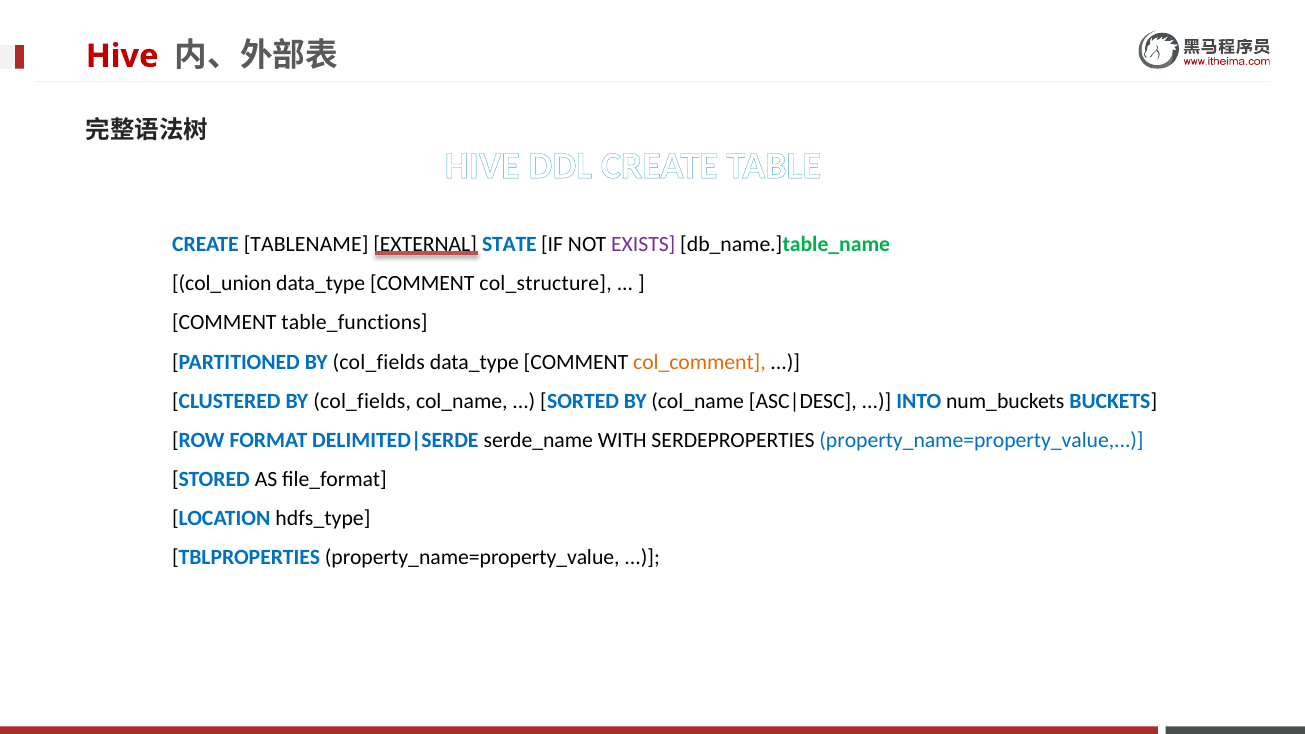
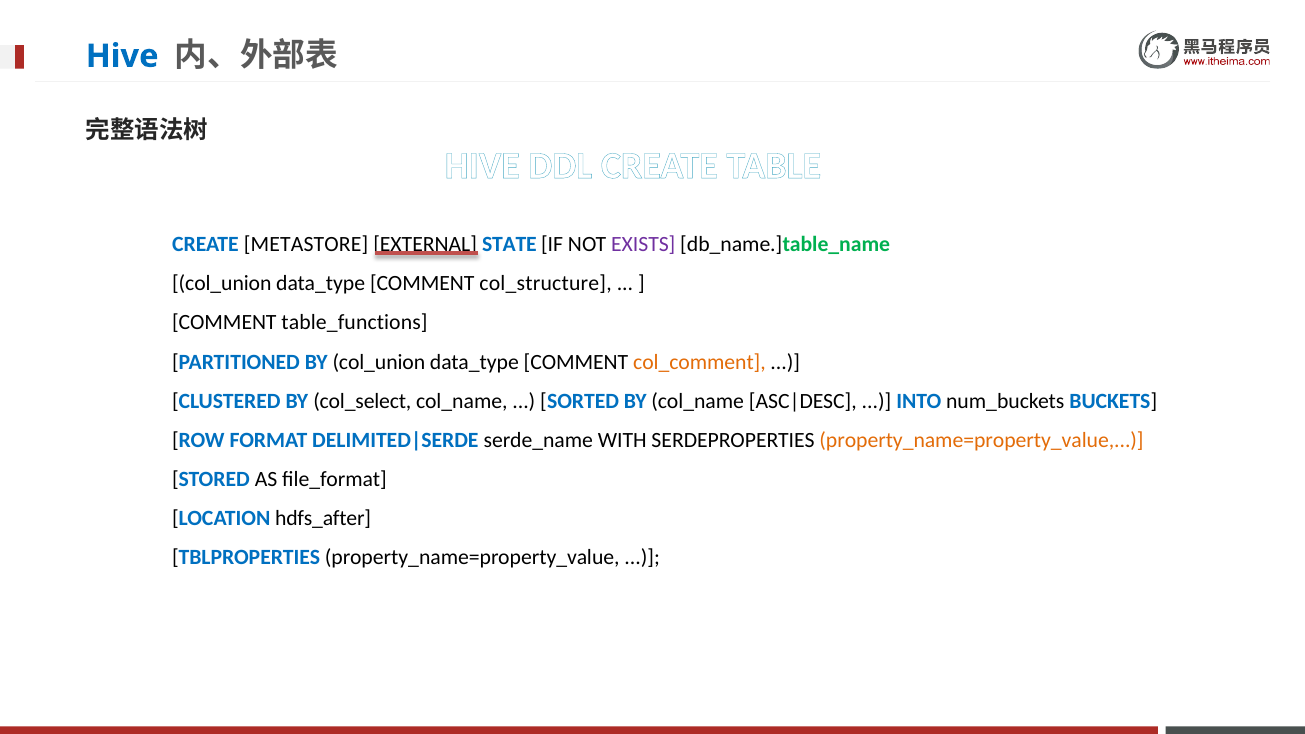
Hive colour: red -> blue (122, 56)
TABLENAME: TABLENAME -> METASTORE (306, 245)
PARTITIONED BY col_fields: col_fields -> col_union (379, 362)
CLUSTERED BY col_fields: col_fields -> col_select (362, 401)
property_name=property_value colour: blue -> orange (982, 440)
hdfs_type: hdfs_type -> hdfs_after (323, 518)
